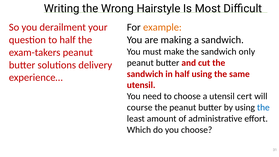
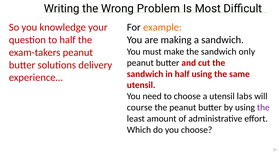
Hairstyle: Hairstyle -> Problem (158, 9)
derailment: derailment -> knowledge (63, 27)
cert: cert -> labs (244, 96)
the colour: blue -> purple (263, 107)
